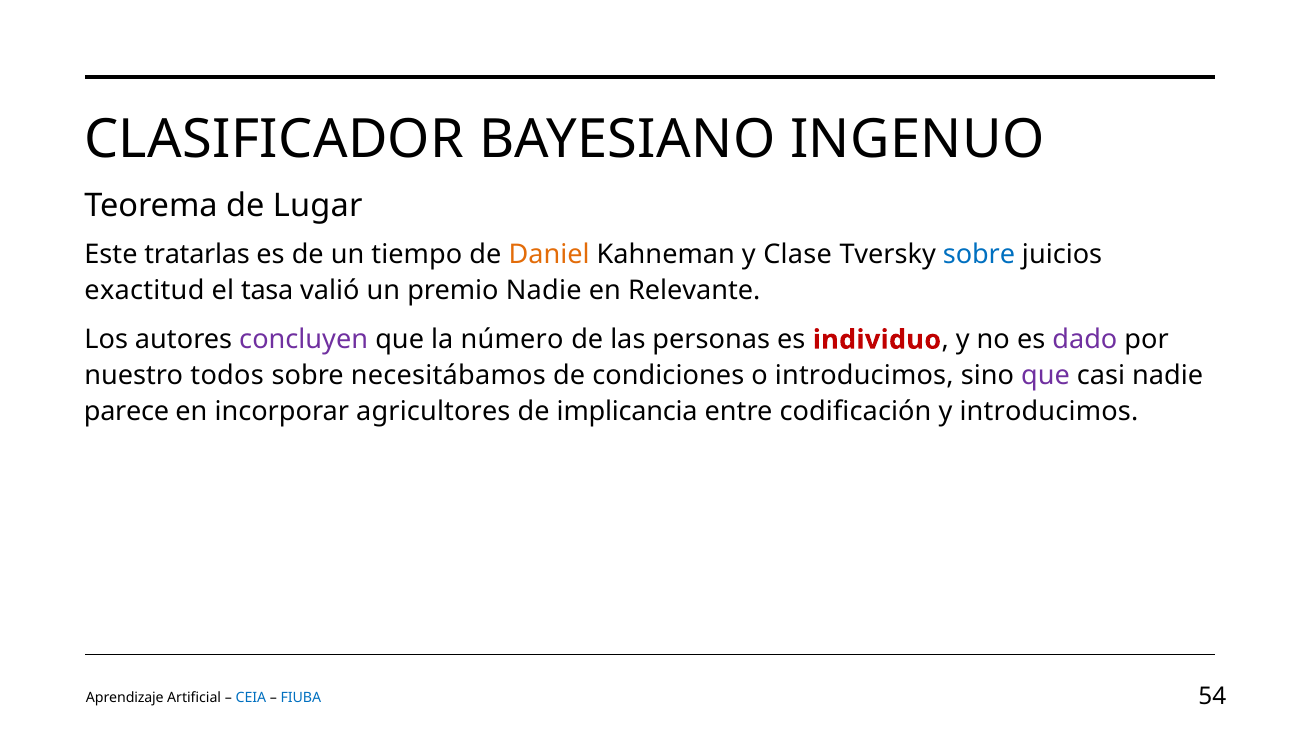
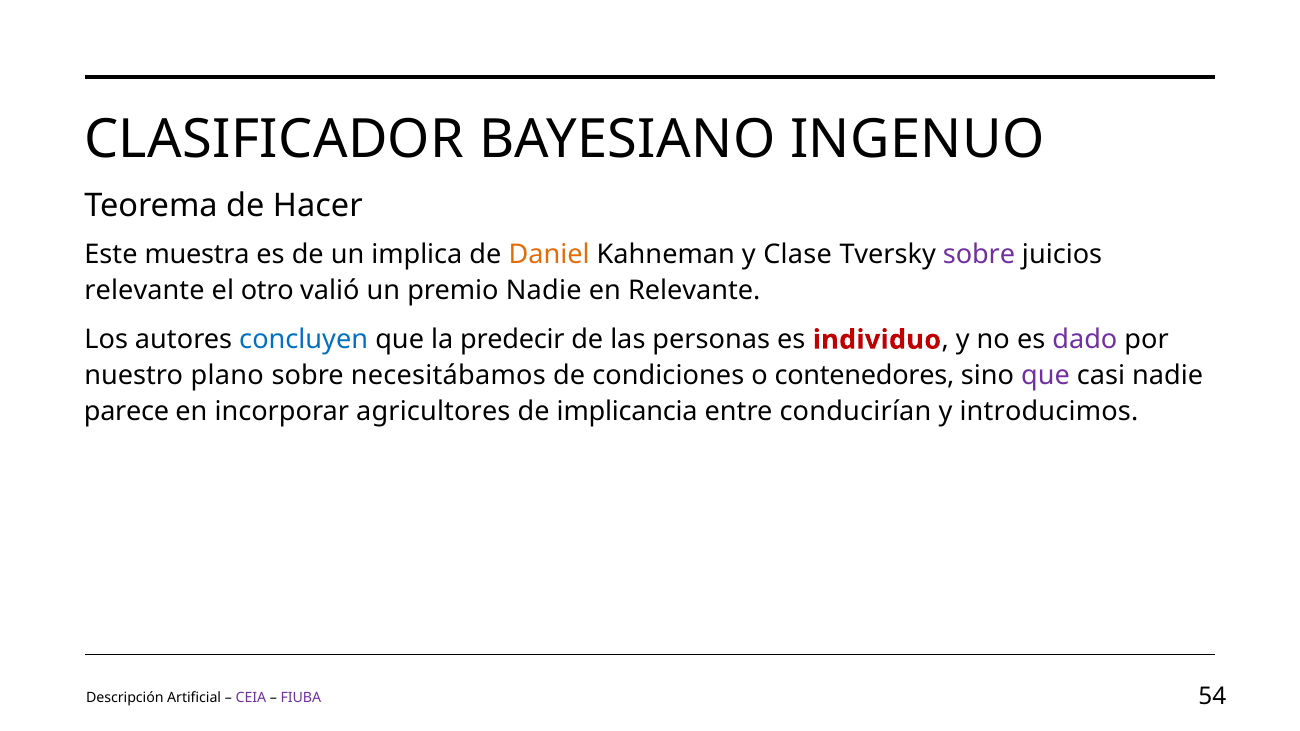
Lugar: Lugar -> Hacer (318, 206)
tratarlas: tratarlas -> muestra (197, 255)
tiempo: tiempo -> implica (417, 255)
sobre colour: blue -> purple (979, 255)
exactitud: exactitud -> relevante (145, 291)
tasa: tasa -> otro (267, 291)
concluyen colour: purple -> blue (304, 340)
número: número -> predecir (512, 340)
todos: todos -> plano (227, 376)
o introducimos: introducimos -> contenedores (864, 376)
codificación: codificación -> conducirían (855, 411)
Aprendizaje: Aprendizaje -> Descripción (125, 698)
CEIA colour: blue -> purple (251, 698)
FIUBA colour: blue -> purple (301, 698)
